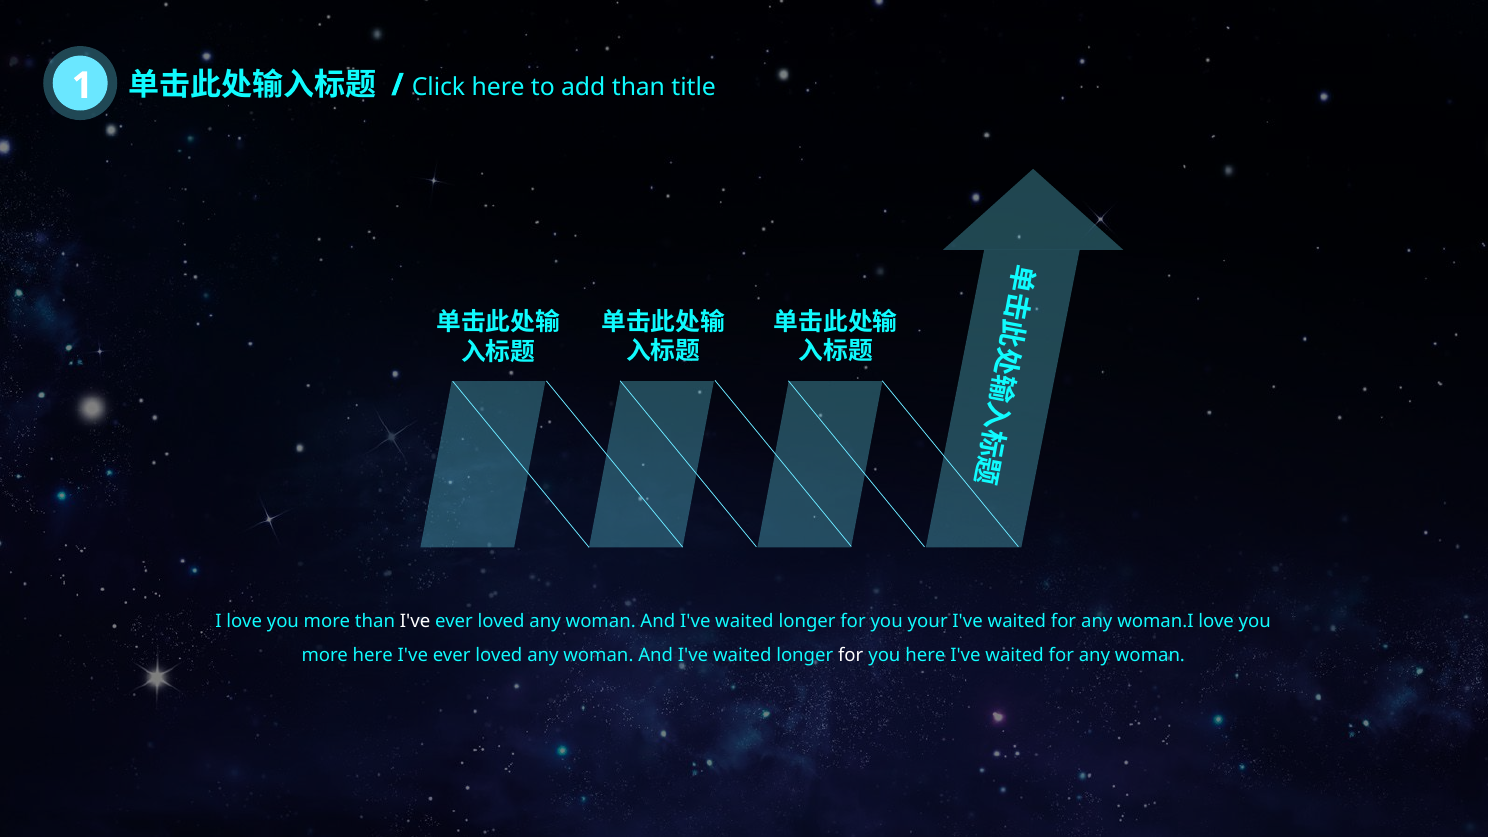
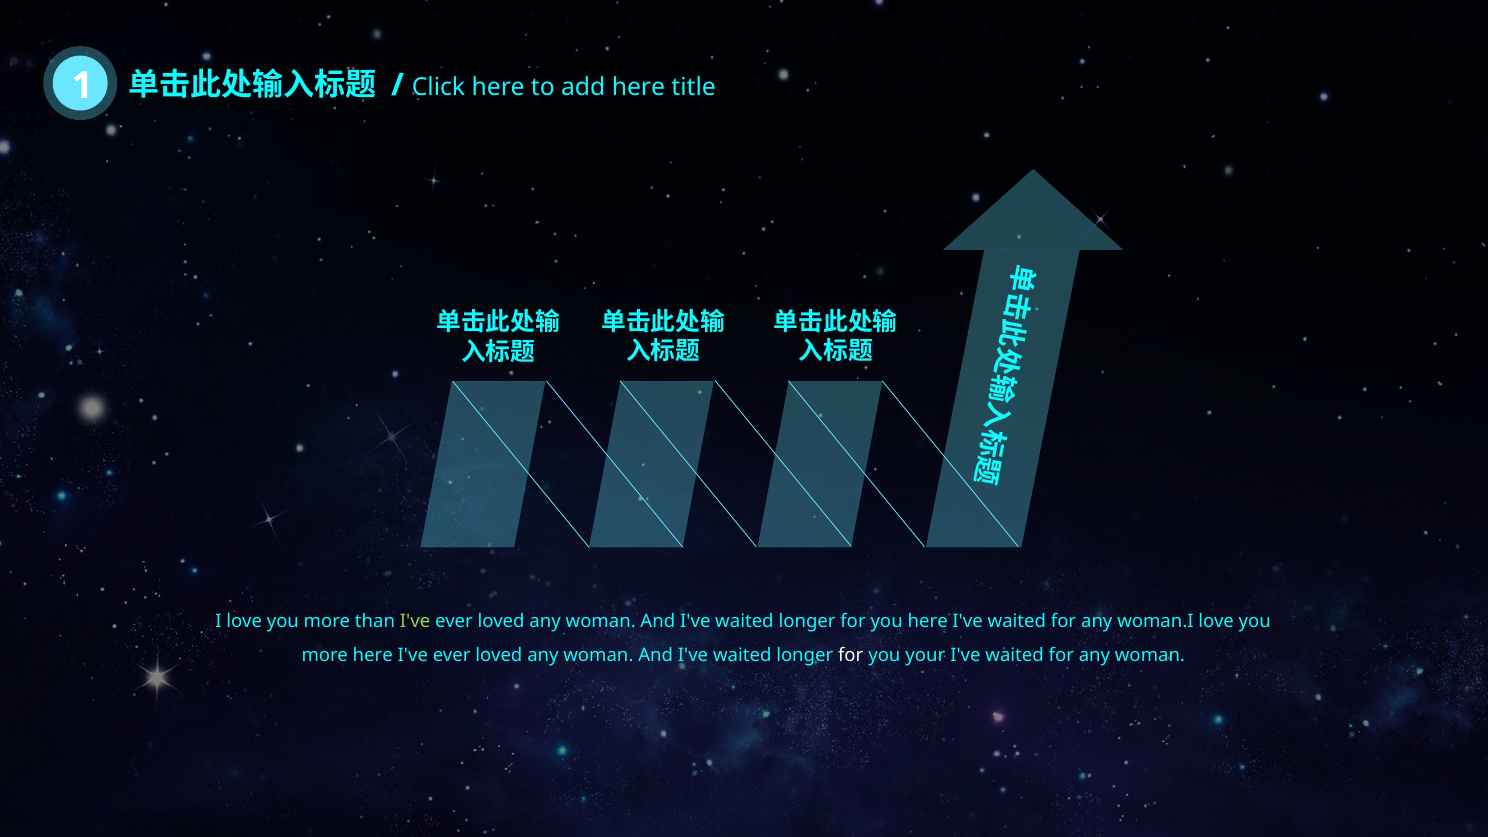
add than: than -> here (638, 87)
I've colour: white -> light green (415, 621)
you your: your -> here (928, 621)
you here: here -> your (925, 655)
